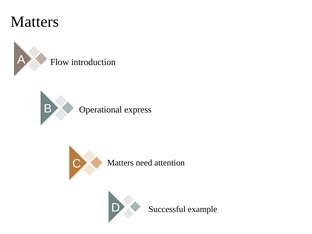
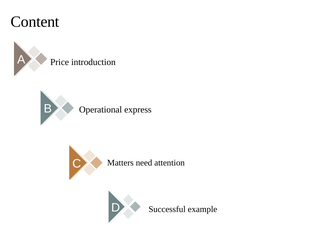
Matters: Matters -> Content (35, 22)
Flow: Flow -> Price (60, 62)
